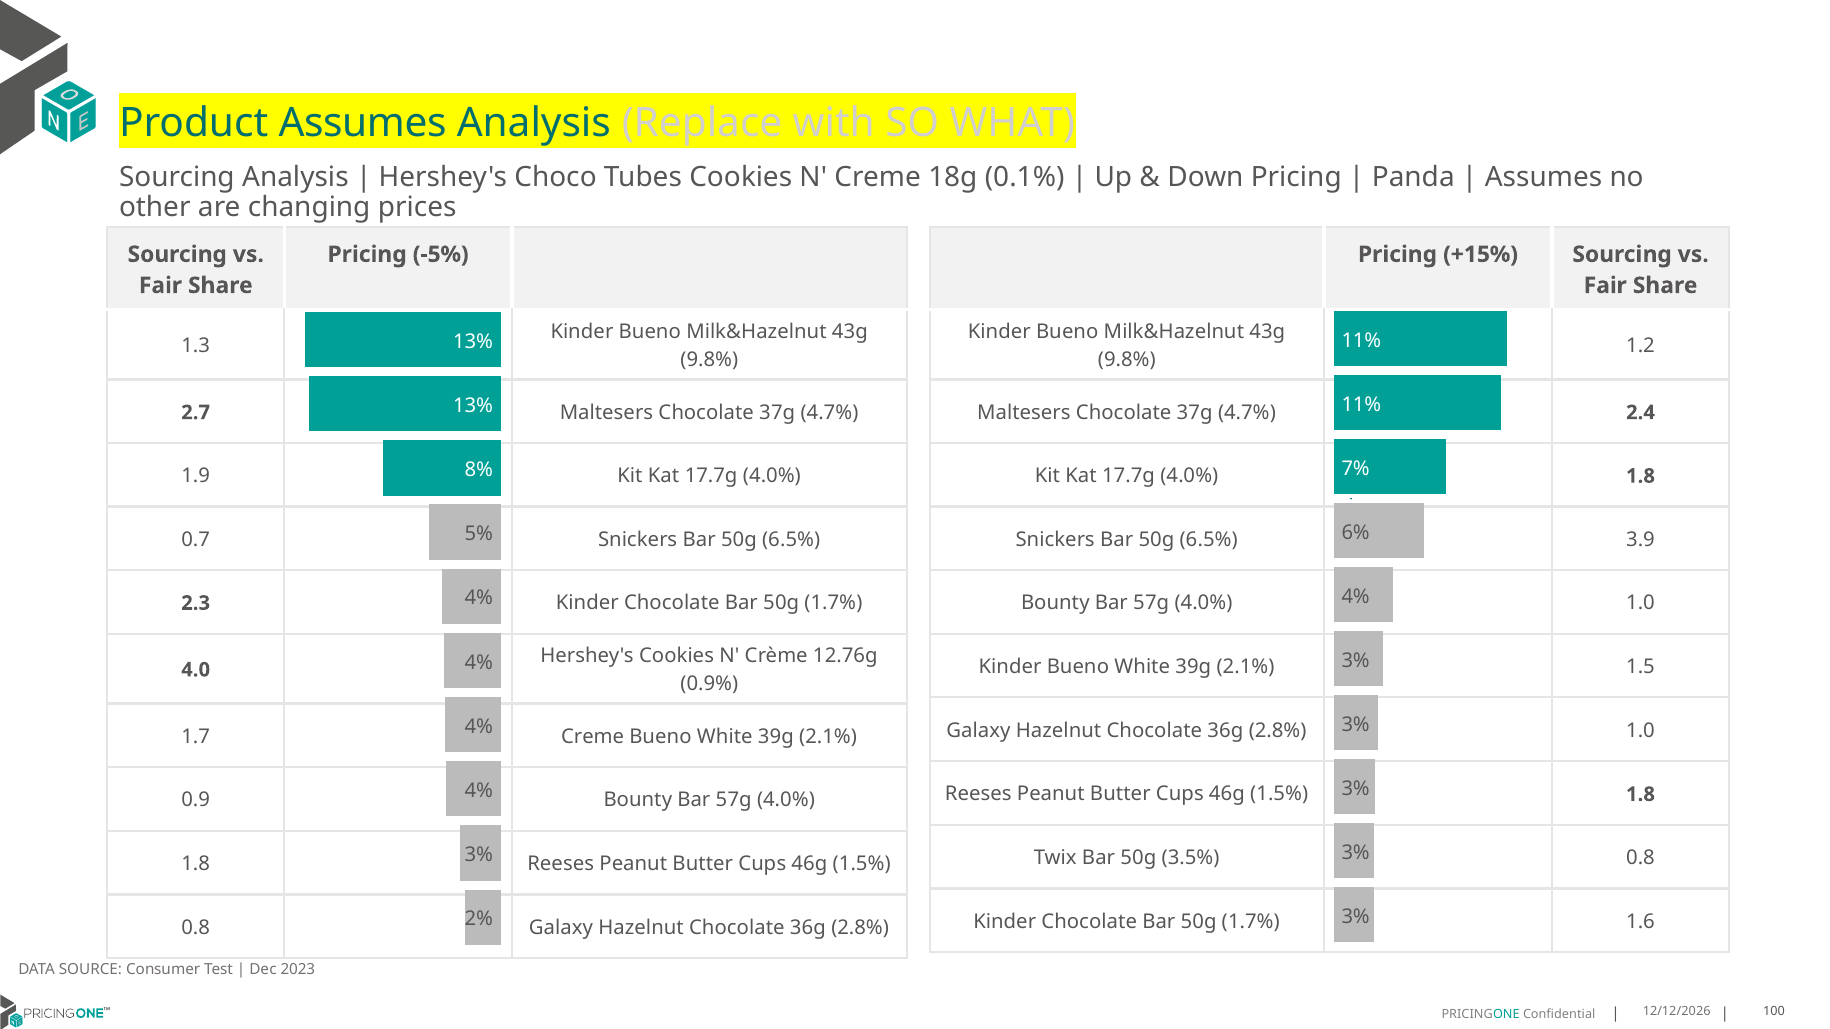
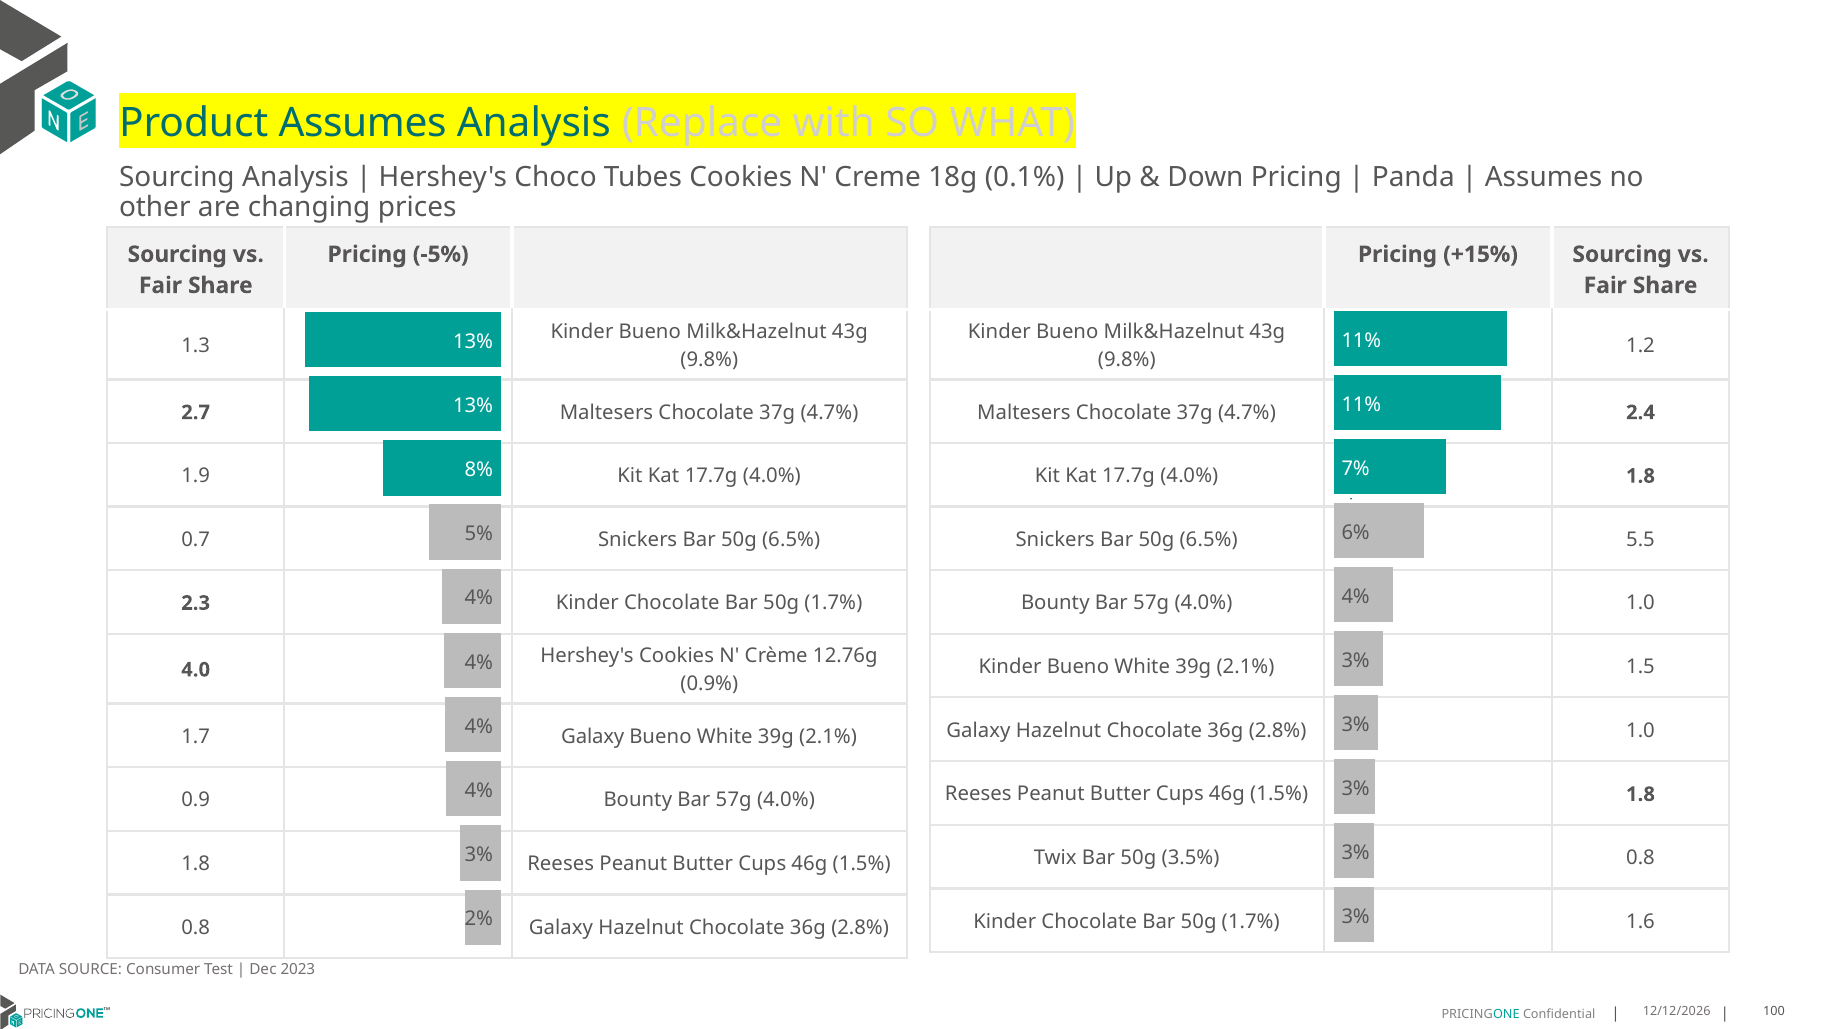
3.9: 3.9 -> 5.5 (1641, 540)
1.7 Creme: Creme -> Galaxy (593, 737)
